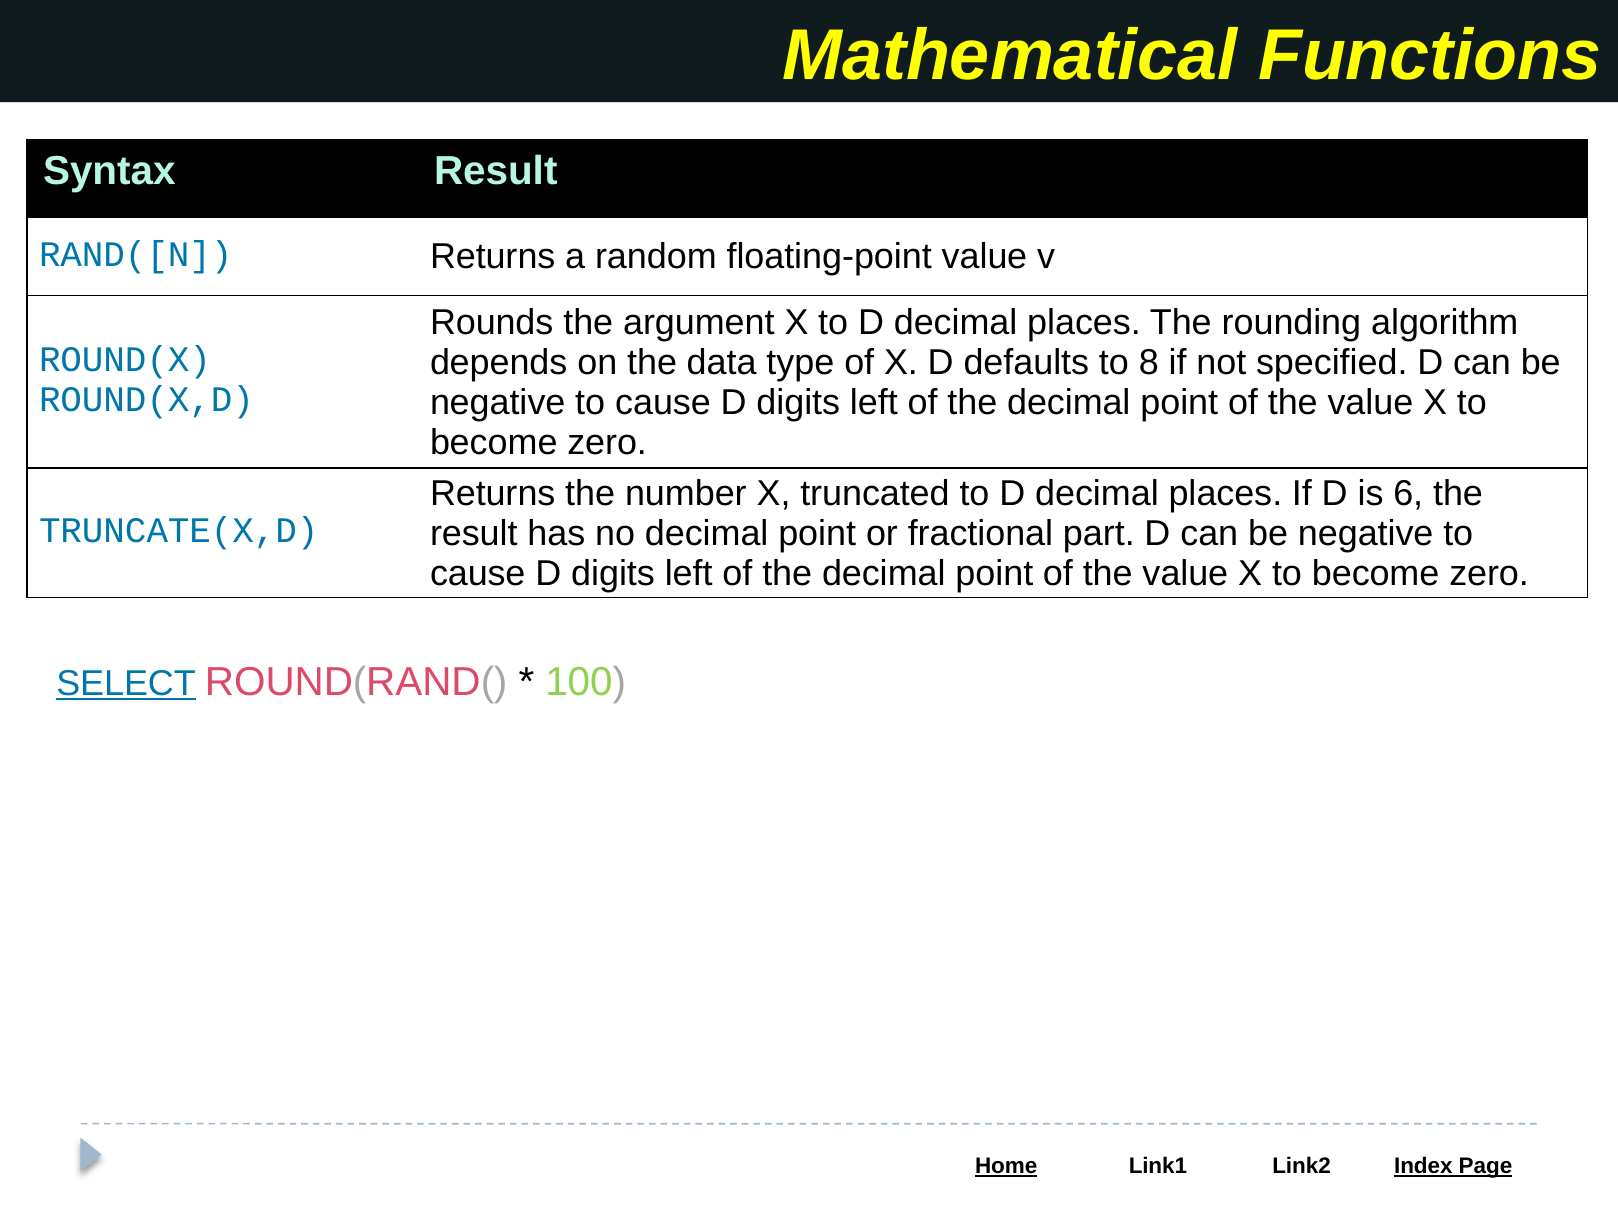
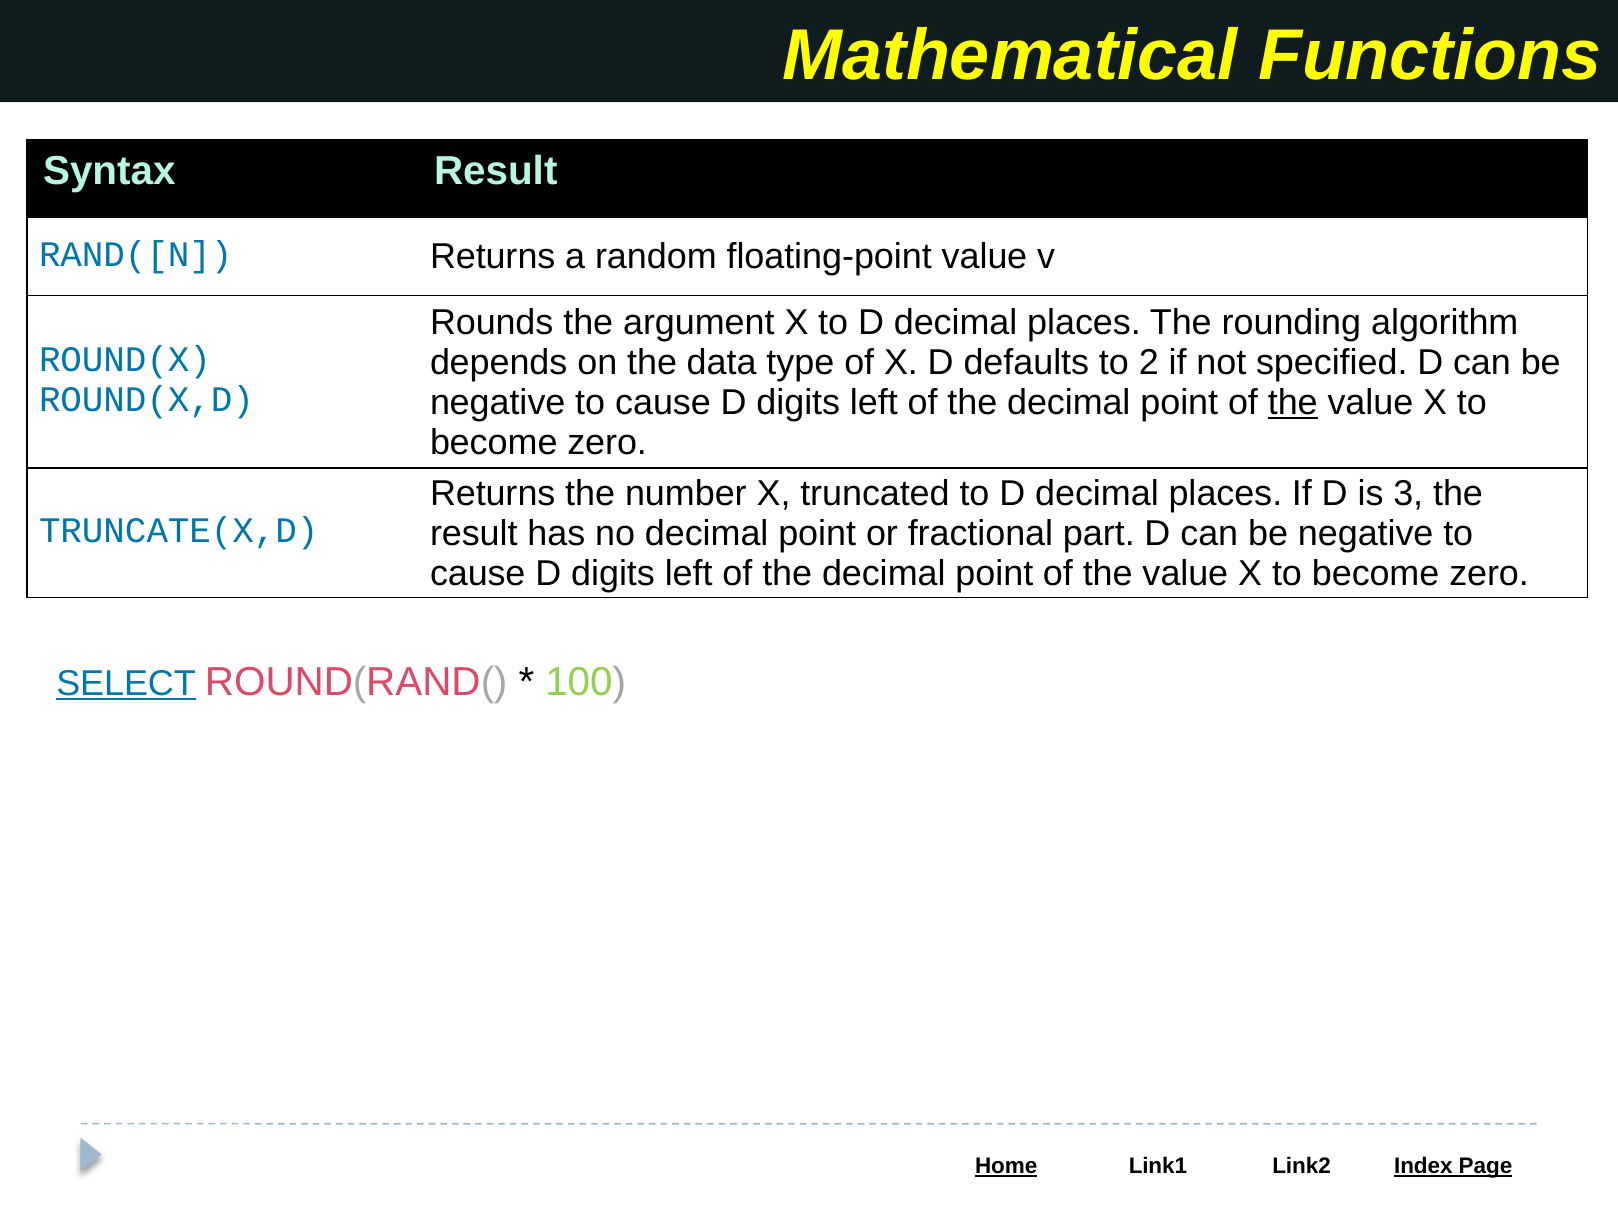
8: 8 -> 2 (1149, 363)
the underline: none -> present (1293, 403)
6: 6 -> 3 (1408, 494)
